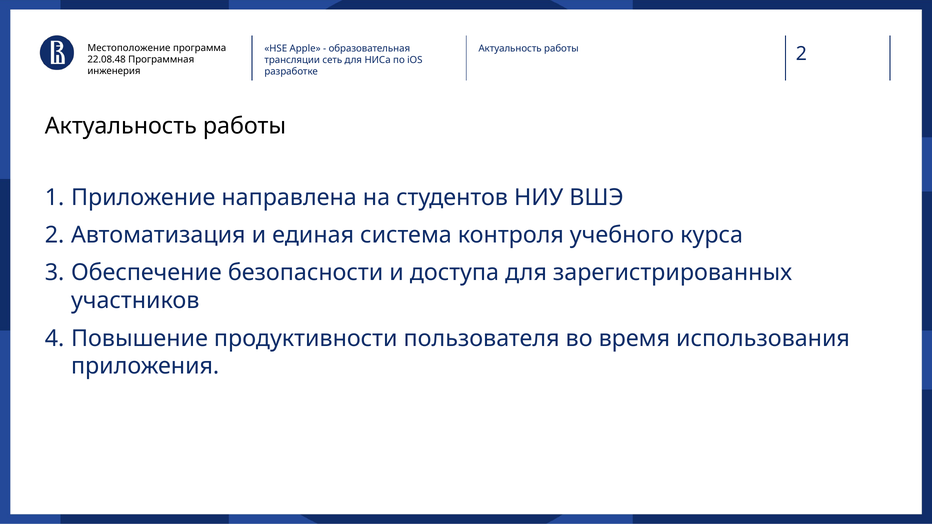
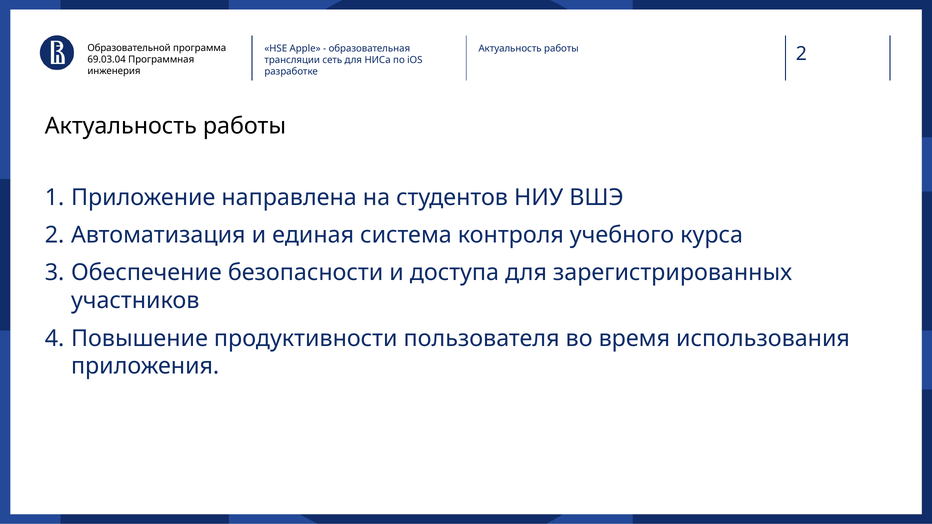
Местоположение: Местоположение -> Образовательной (129, 48)
22.08.48: 22.08.48 -> 69.03.04 (107, 60)
